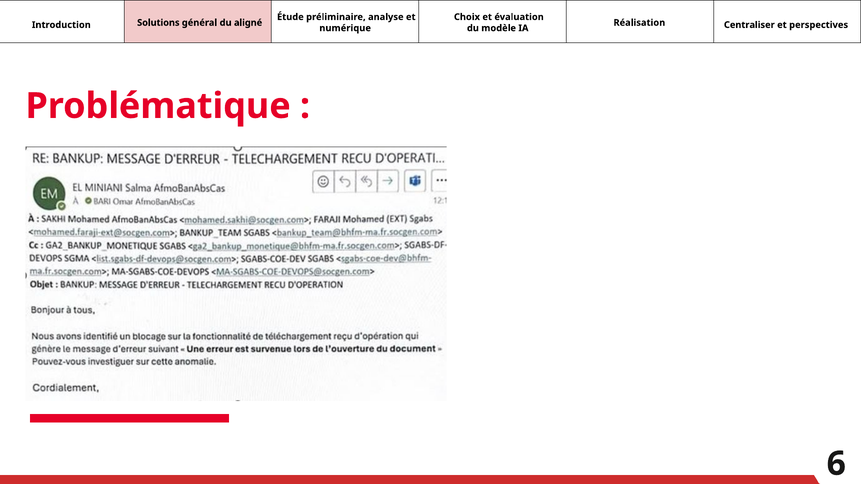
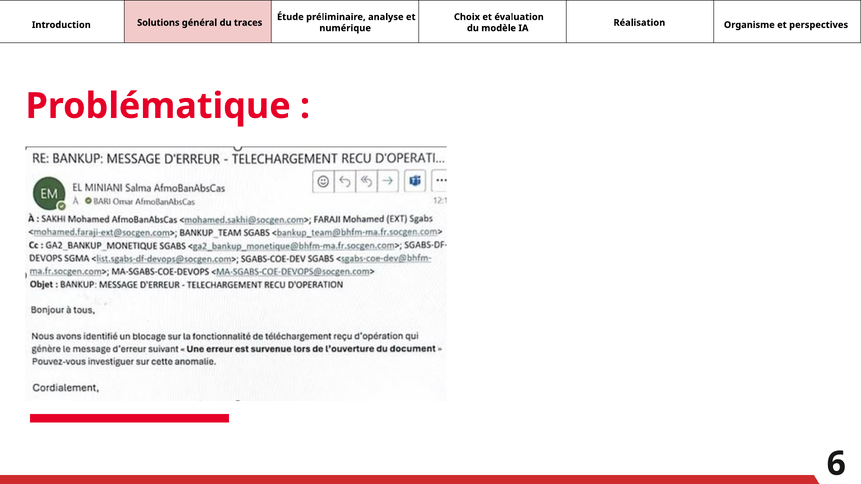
Centraliser: Centraliser -> Organisme (749, 25)
aligné: aligné -> traces (248, 23)
